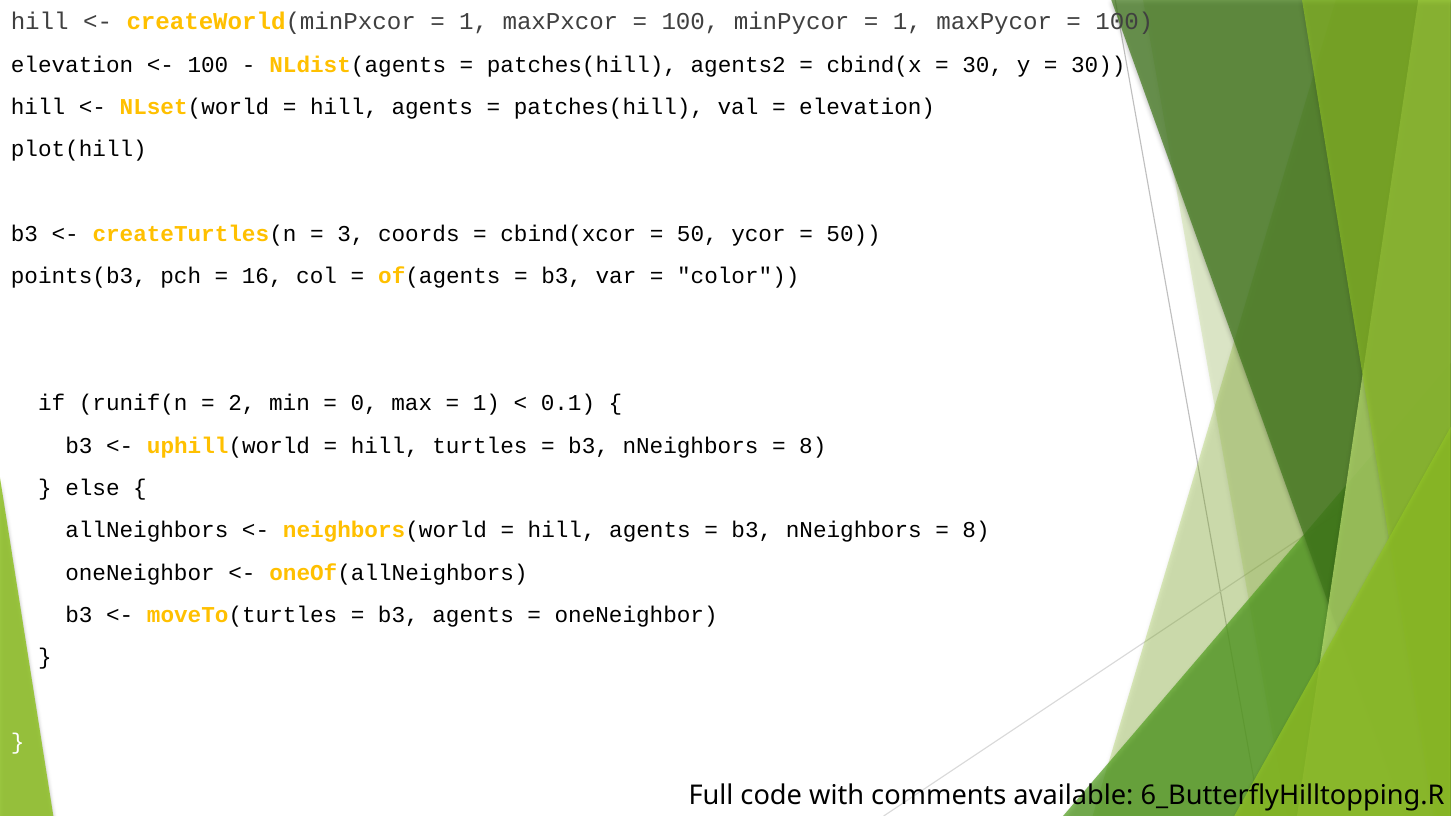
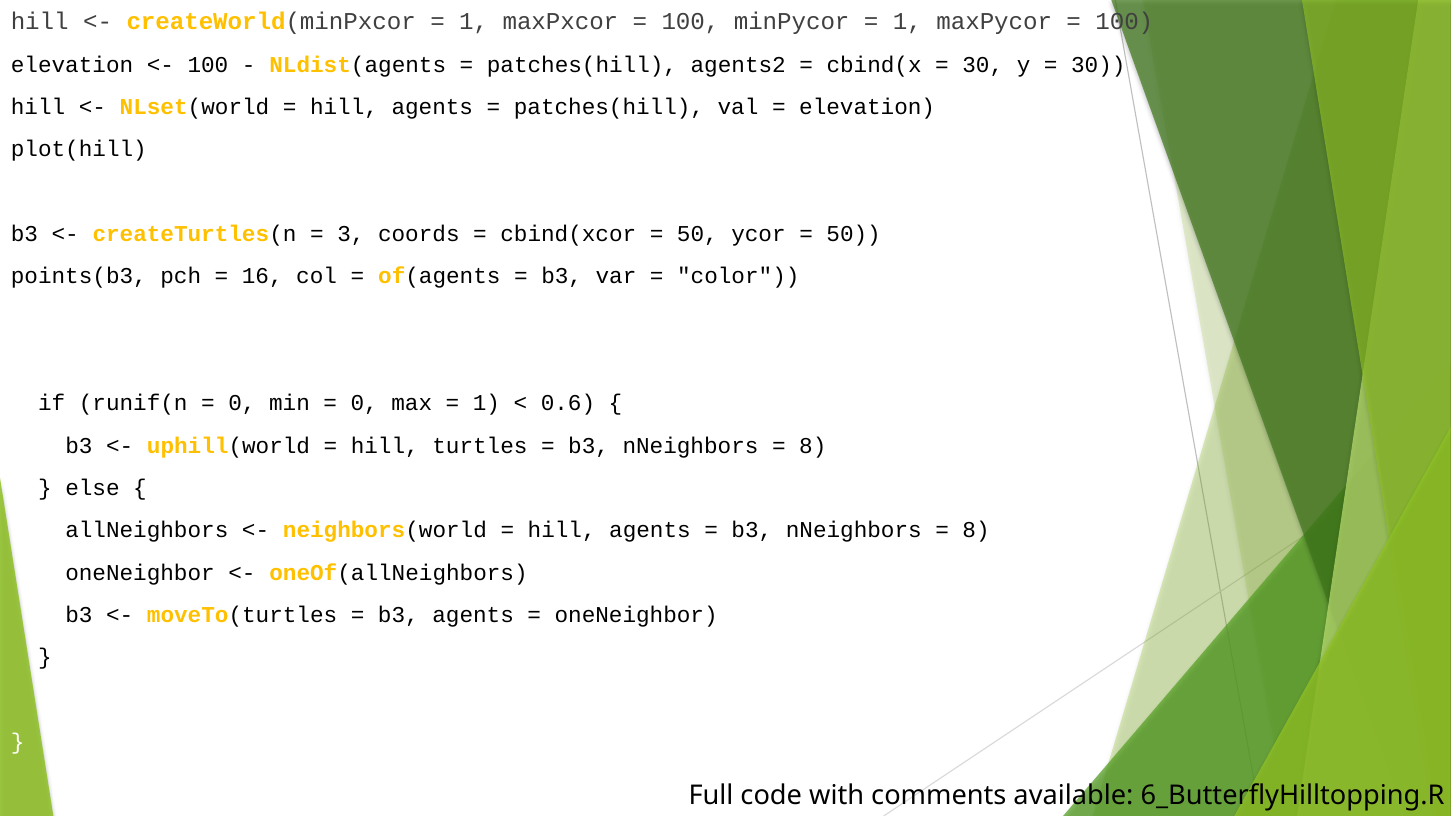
2: 2 -> 0 (242, 403)
0.1: 0.1 -> 0.6 (568, 403)
